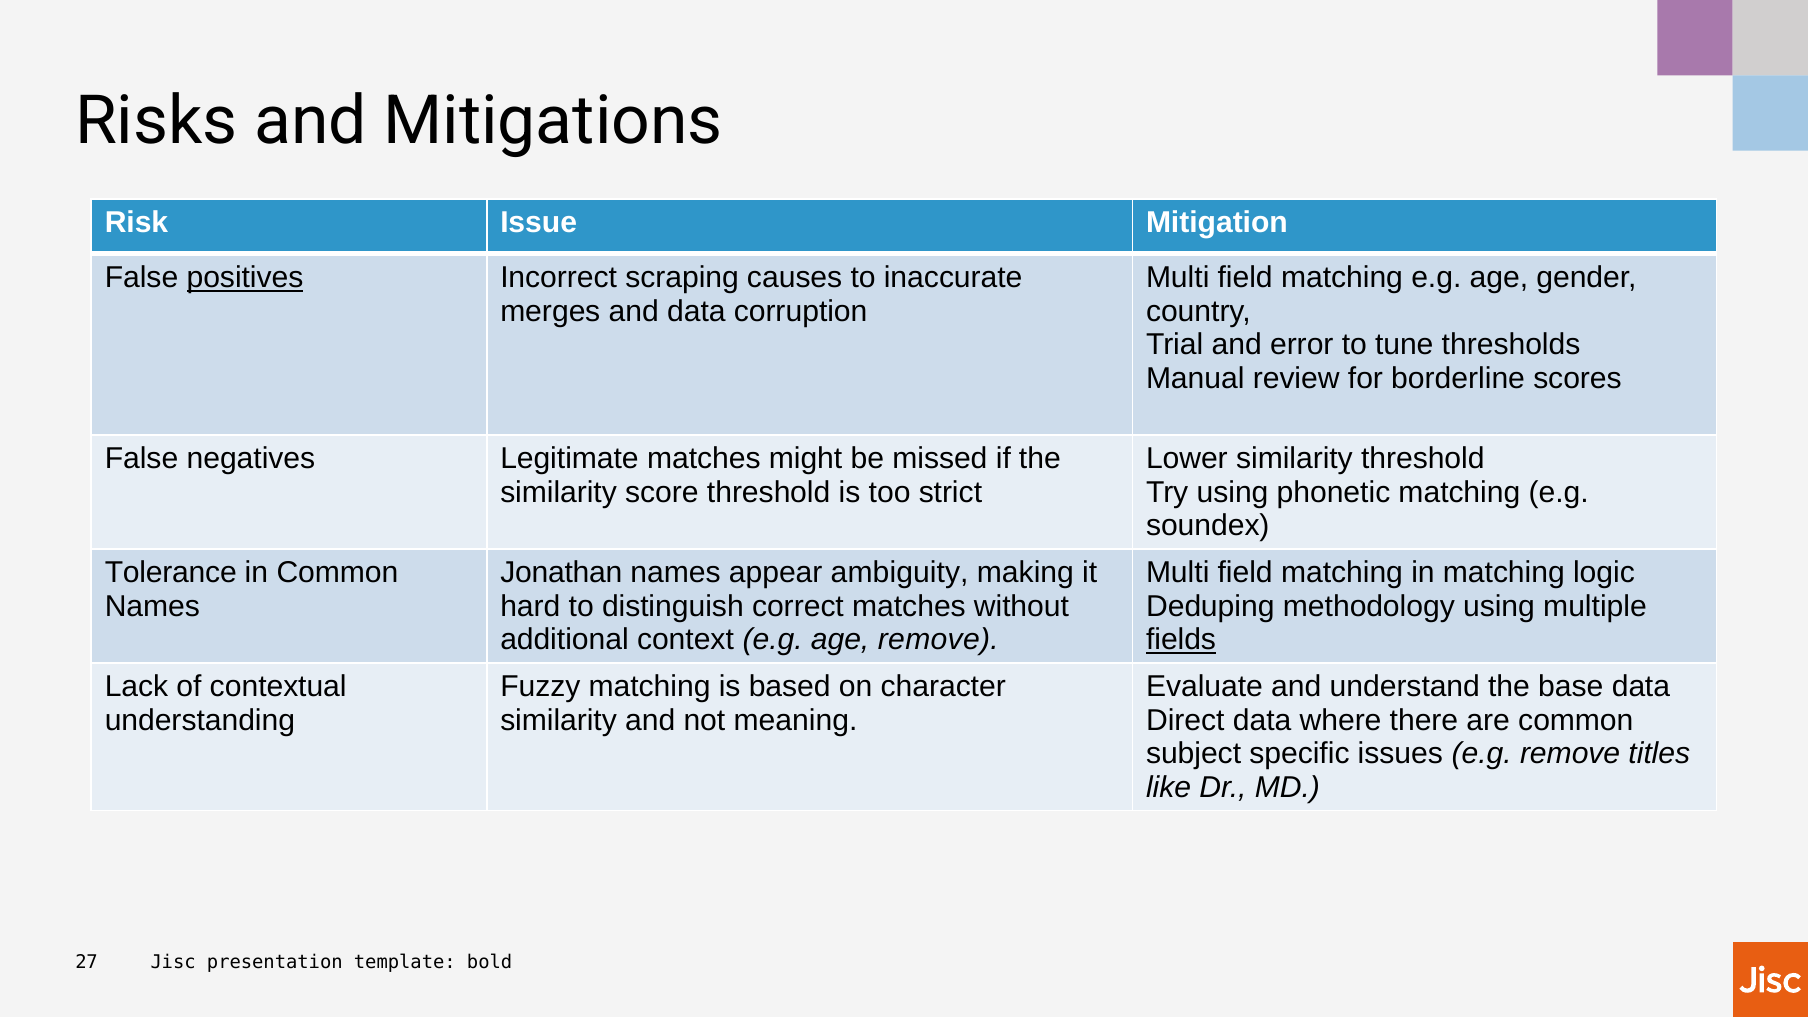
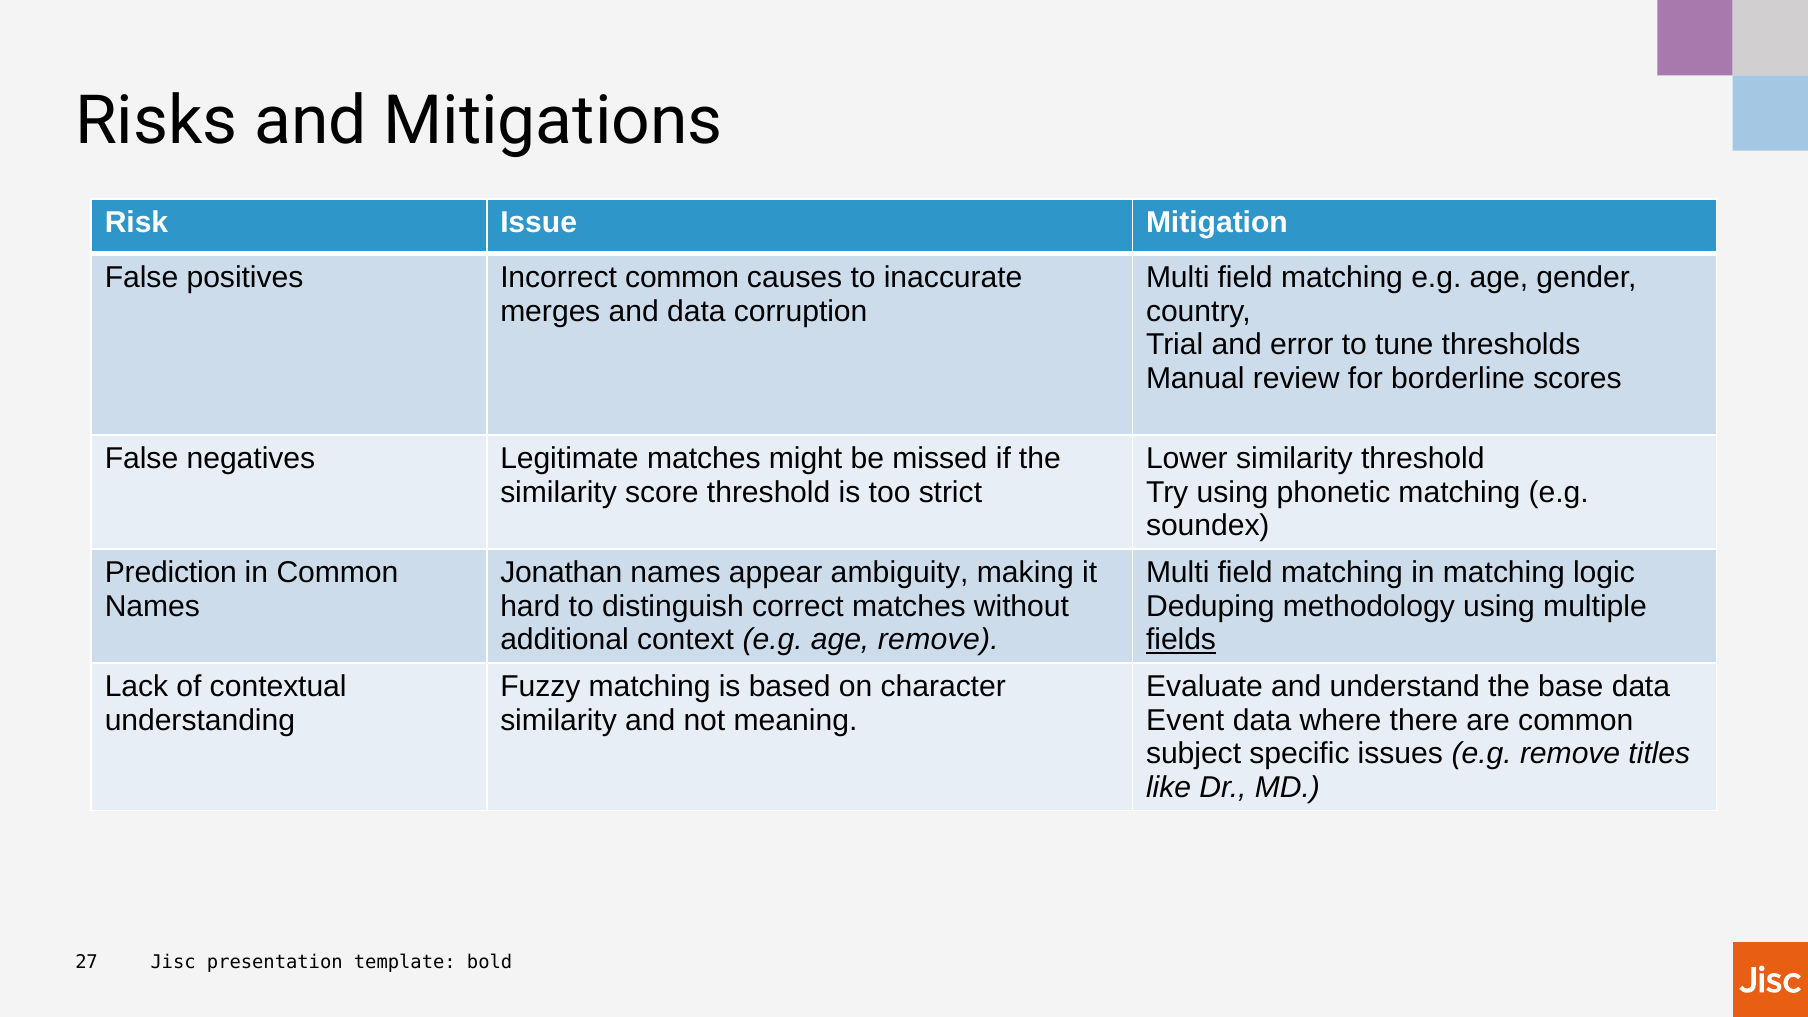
positives underline: present -> none (245, 278)
Incorrect scraping: scraping -> common (682, 278)
Tolerance: Tolerance -> Prediction (171, 573)
Direct: Direct -> Event (1185, 720)
